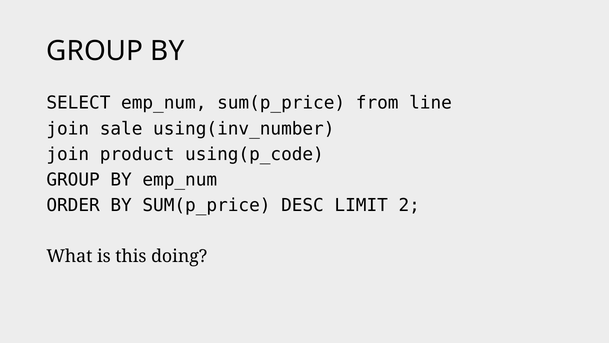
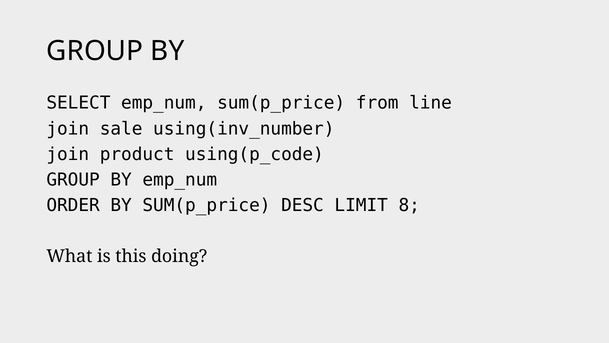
2: 2 -> 8 (409, 205)
